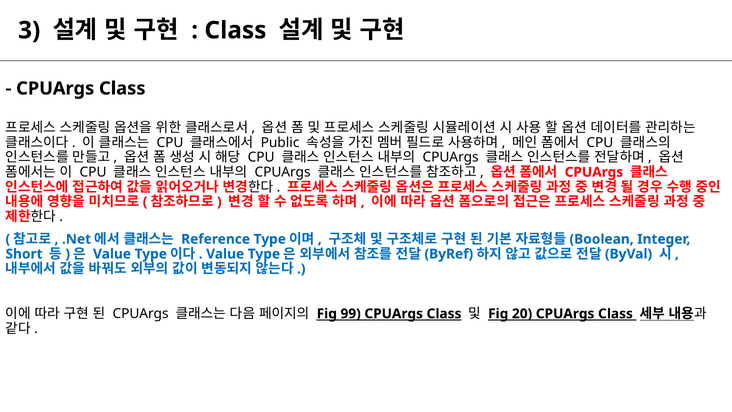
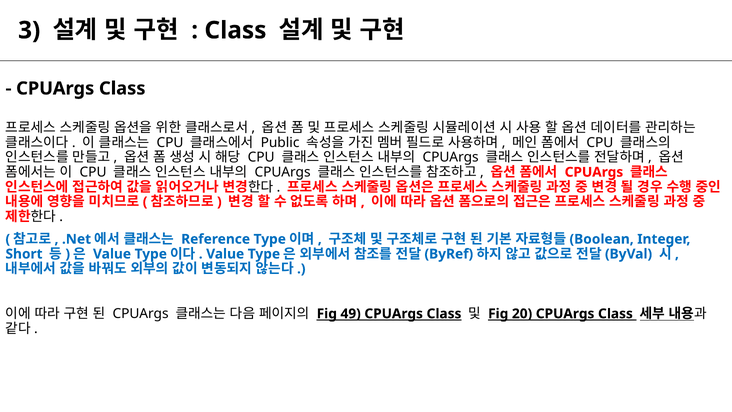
99: 99 -> 49 (351, 314)
